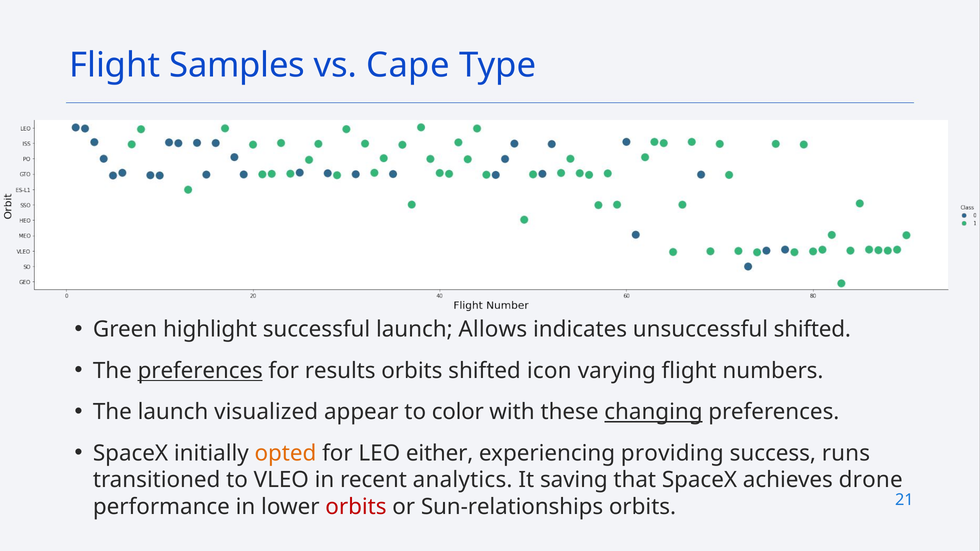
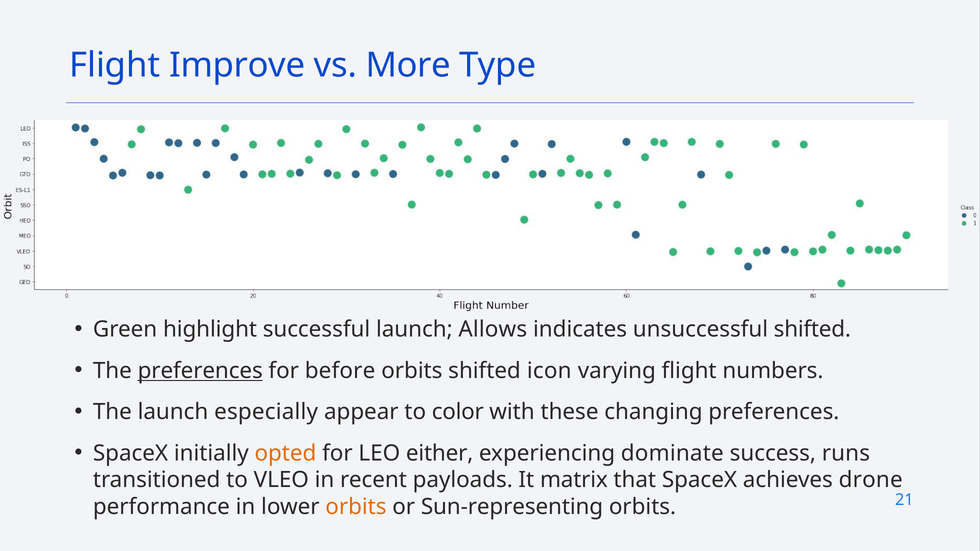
Samples: Samples -> Improve (237, 65)
Cape: Cape -> More (408, 65)
results: results -> before (340, 371)
visualized: visualized -> especially (266, 412)
changing underline: present -> none (653, 412)
providing: providing -> dominate (672, 453)
analytics: analytics -> payloads (463, 480)
saving: saving -> matrix (574, 480)
orbits colour: red -> orange (356, 507)
Sun-relationships: Sun-relationships -> Sun-representing (512, 507)
